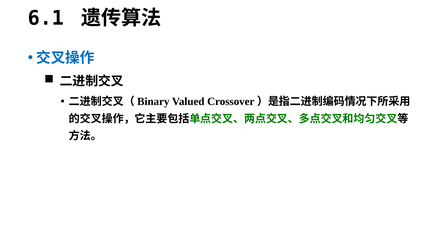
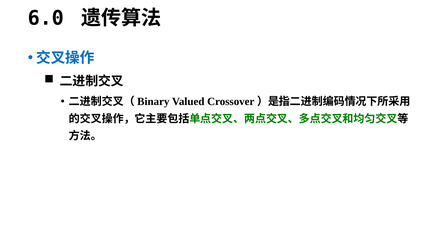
6.1: 6.1 -> 6.0 (46, 18)
